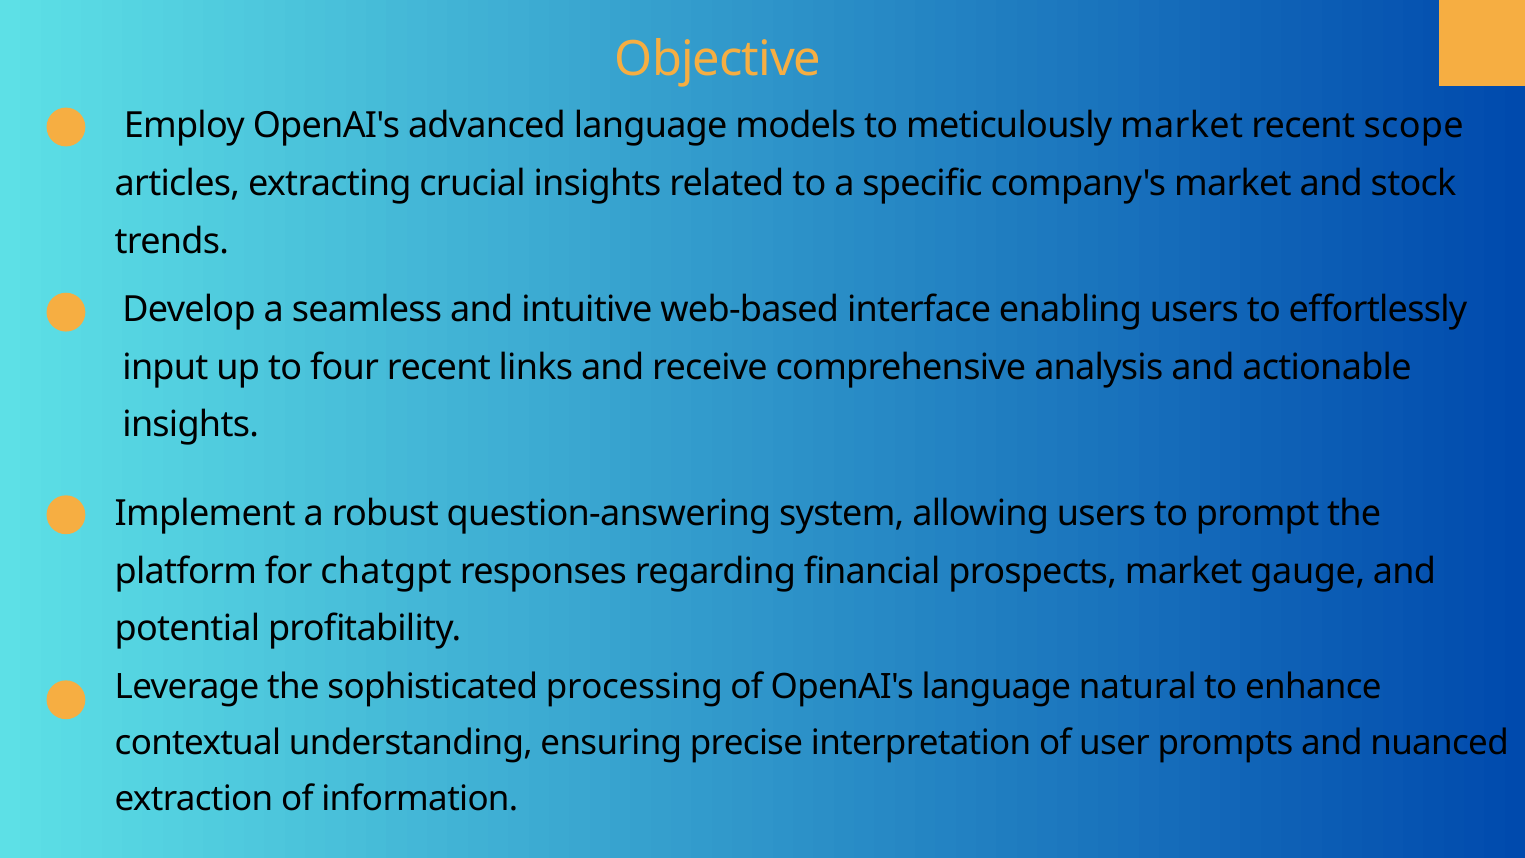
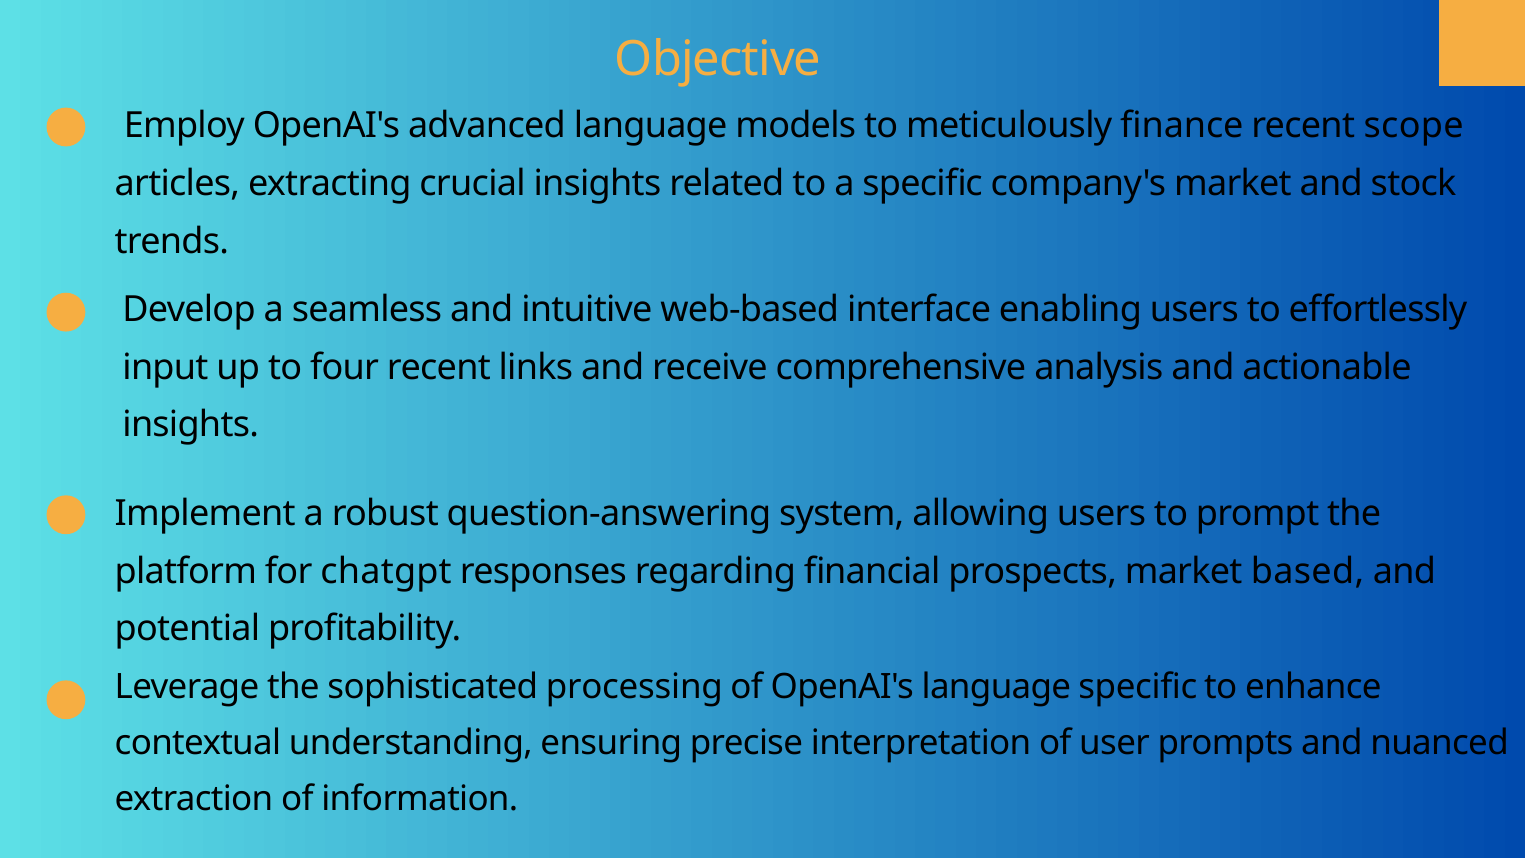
meticulously market: market -> finance (1182, 126)
gauge: gauge -> based (1307, 571)
language natural: natural -> specific (1138, 687)
